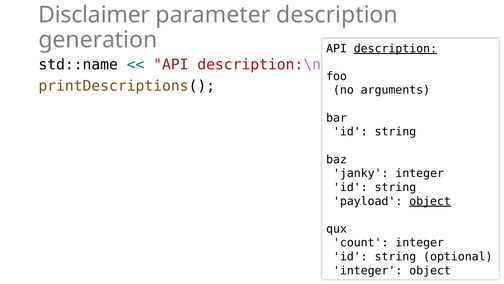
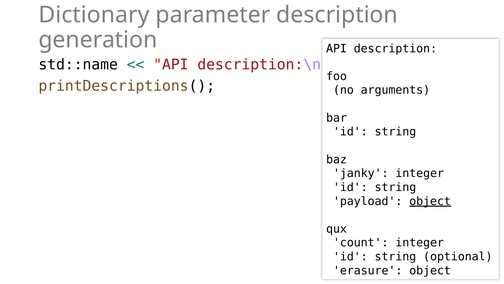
Disclaimer: Disclaimer -> Dictionary (94, 15)
description underline: present -> none (395, 48)
integer: integer -> erasure (368, 270)
